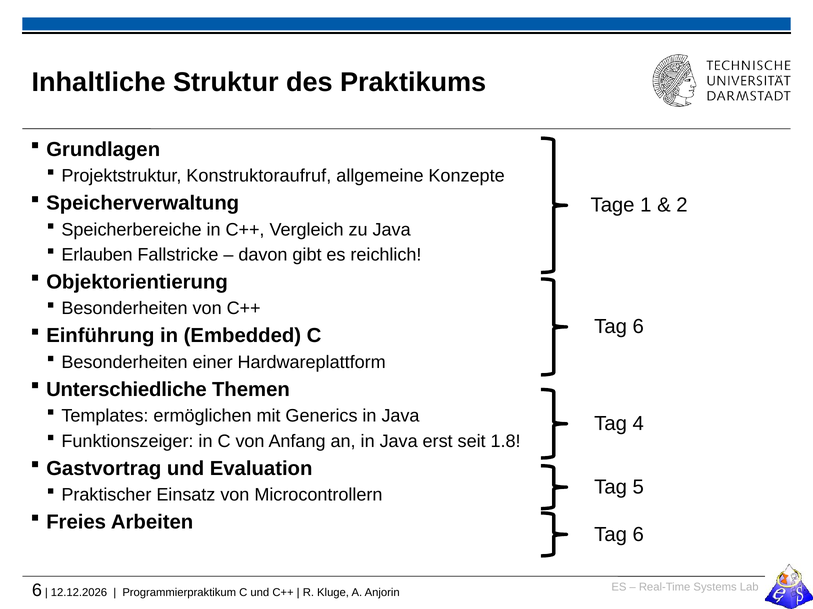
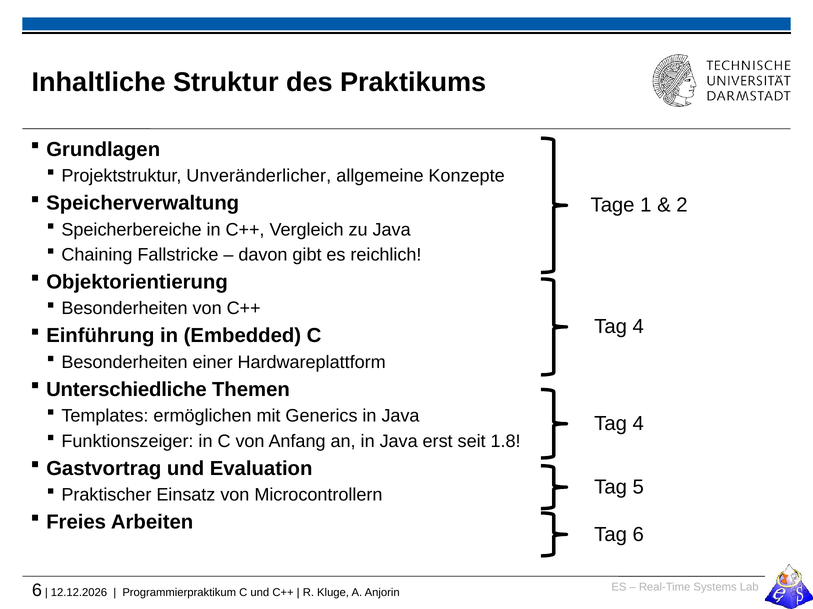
Konstruktoraufruf: Konstruktoraufruf -> Unveränderlicher (259, 176)
Erlauben: Erlauben -> Chaining (97, 255)
6: 6 -> 4 (638, 327)
